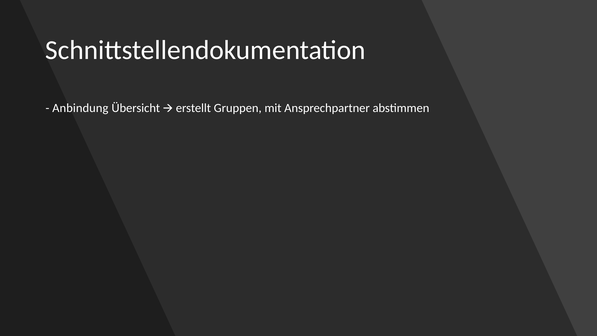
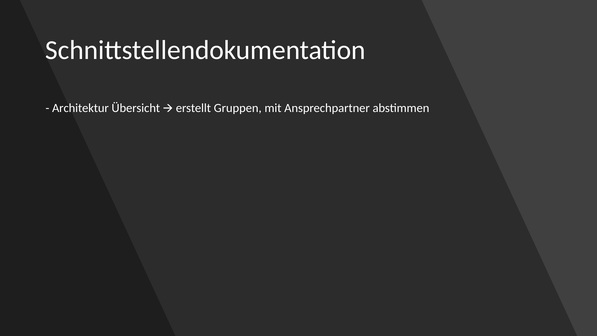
Anbindung: Anbindung -> Architektur (80, 108)
